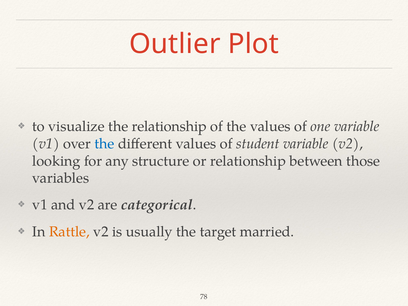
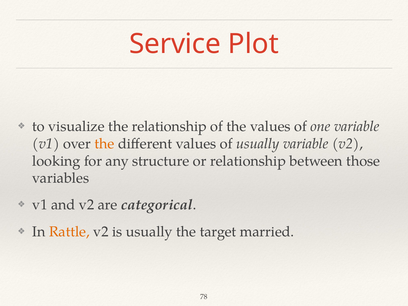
Outlier: Outlier -> Service (175, 44)
the colour: blue -> orange (104, 144)
of student: student -> usually (258, 144)
